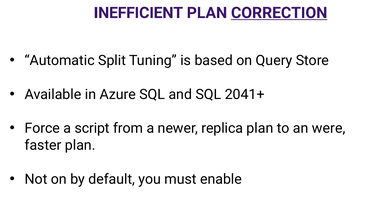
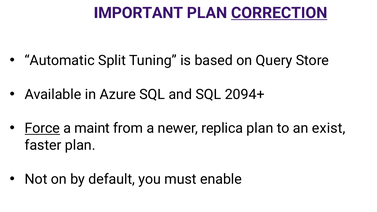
INEFFICIENT: INEFFICIENT -> IMPORTANT (138, 13)
2041+: 2041+ -> 2094+ (245, 94)
Force underline: none -> present (42, 128)
script: script -> maint (92, 128)
were: were -> exist (329, 128)
